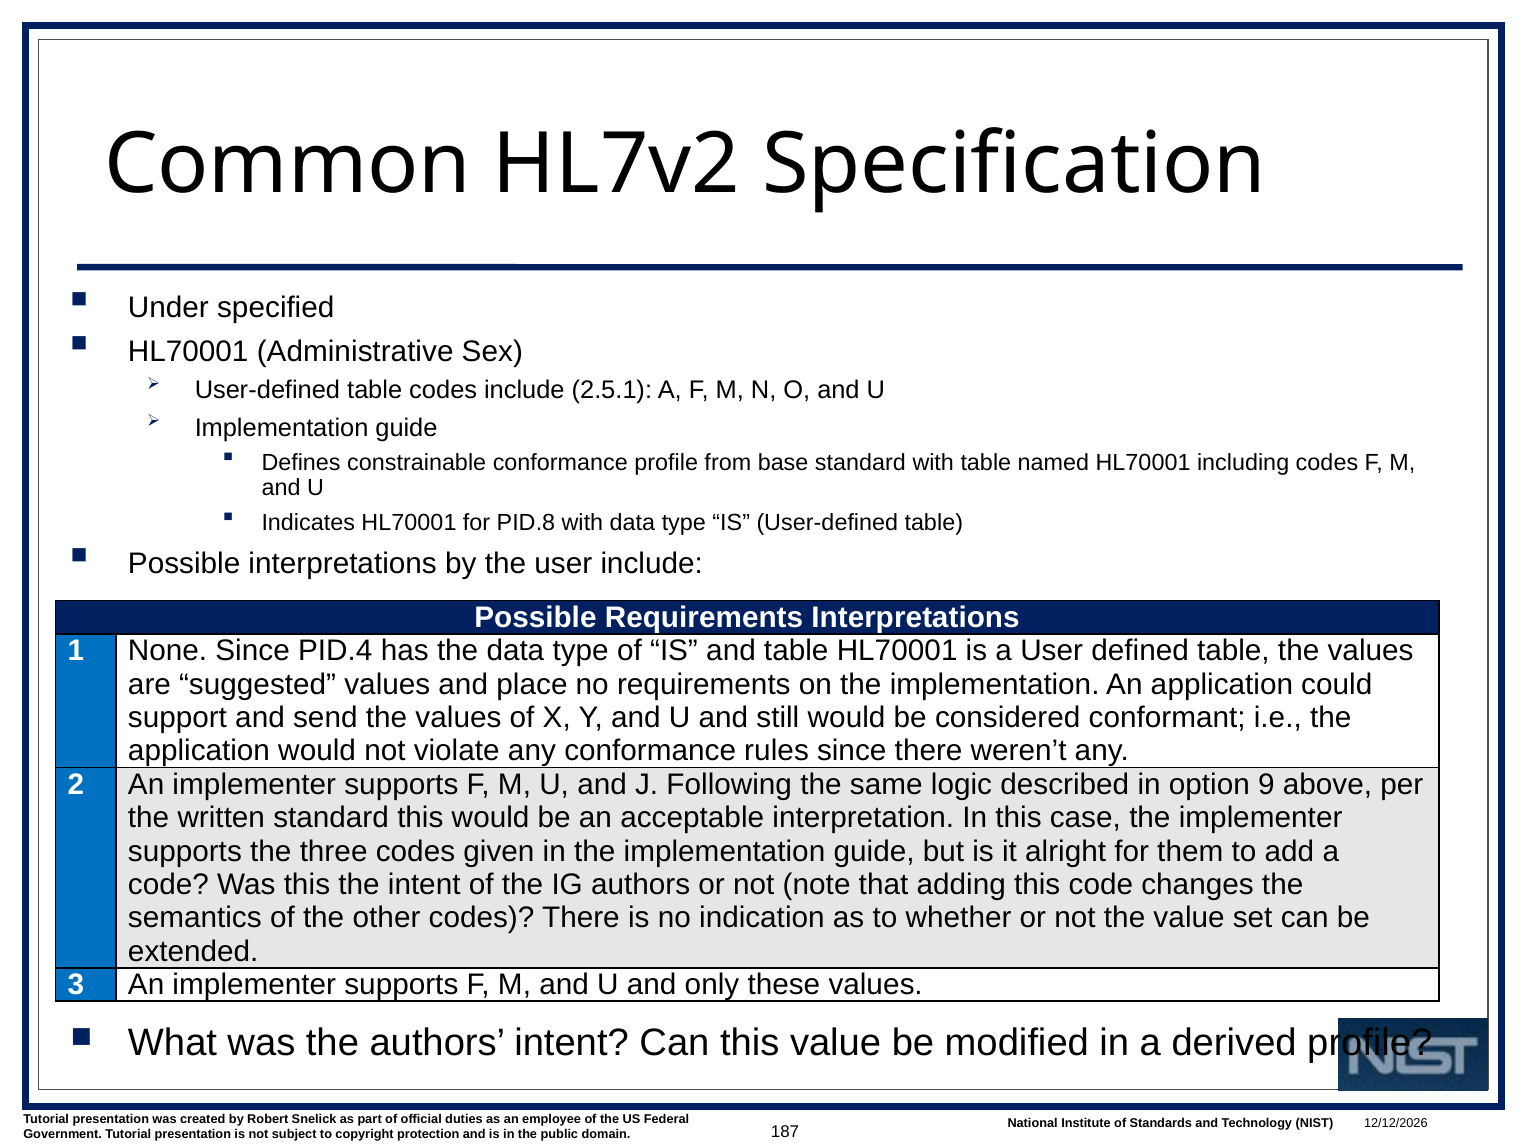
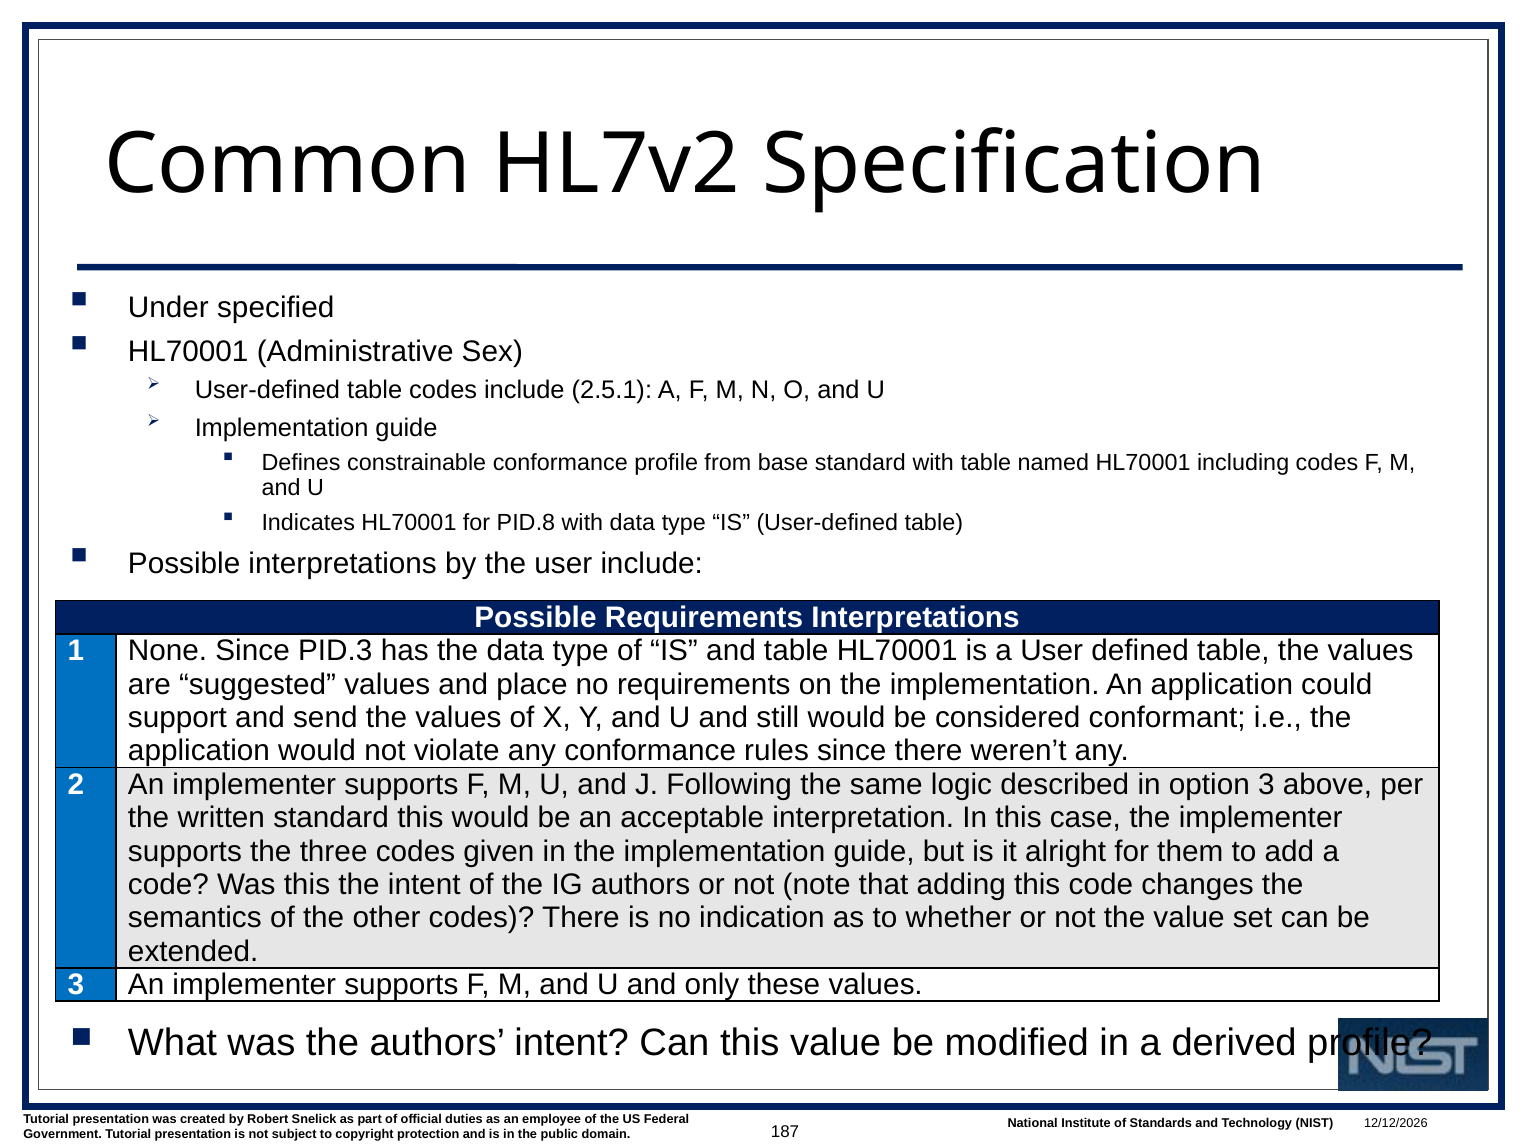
PID.4: PID.4 -> PID.3 (335, 651)
option 9: 9 -> 3 (1266, 785)
